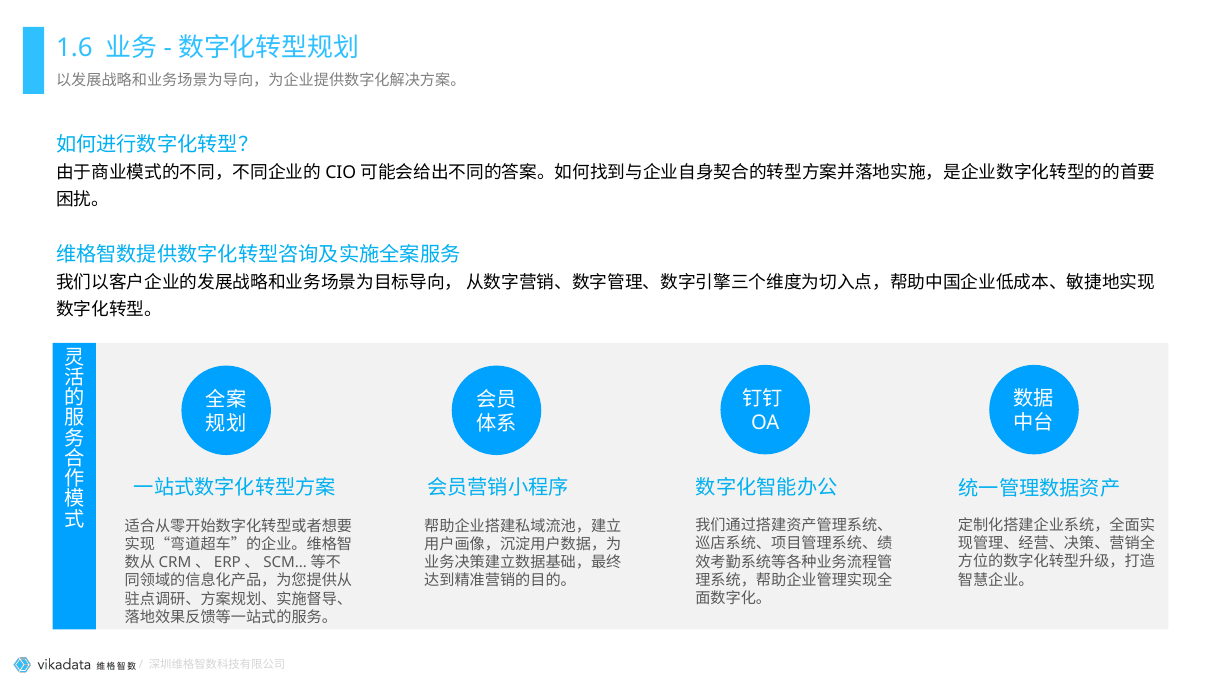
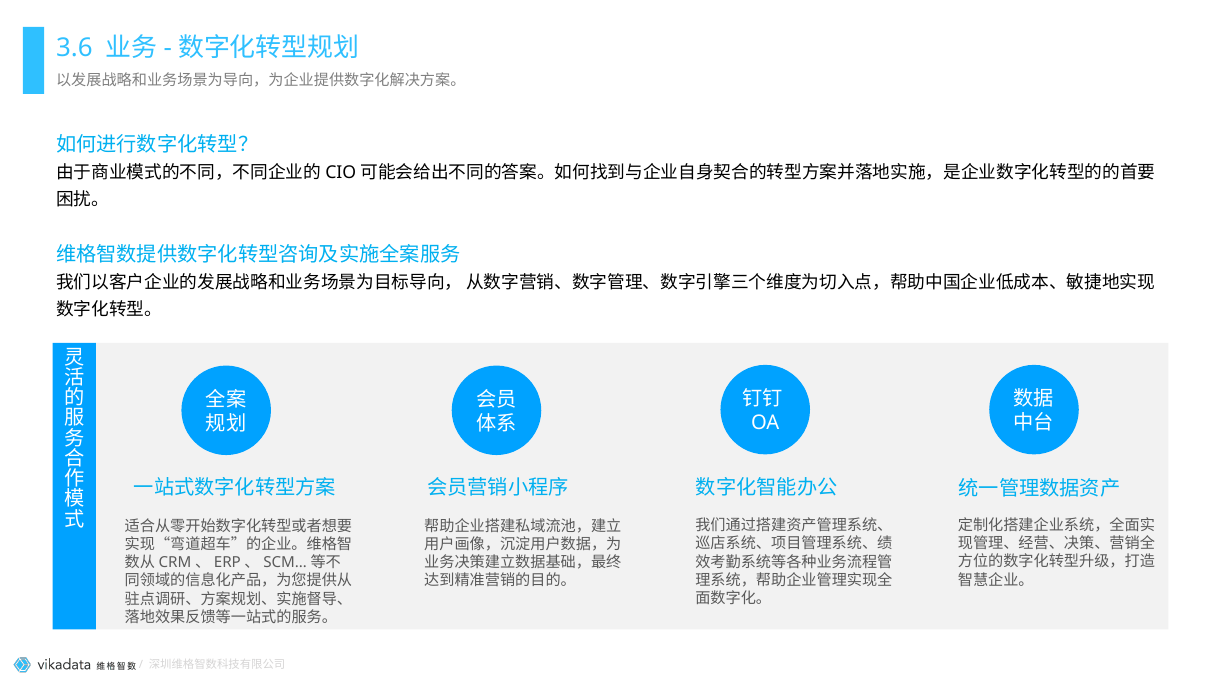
1.6: 1.6 -> 3.6 (74, 48)
